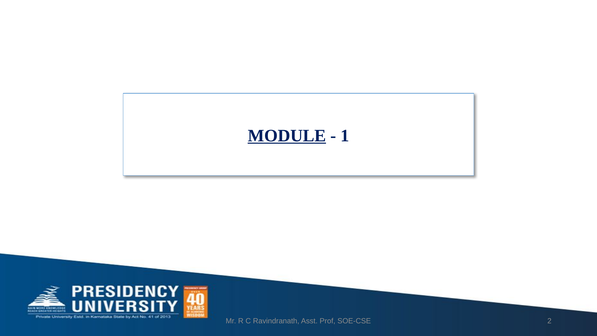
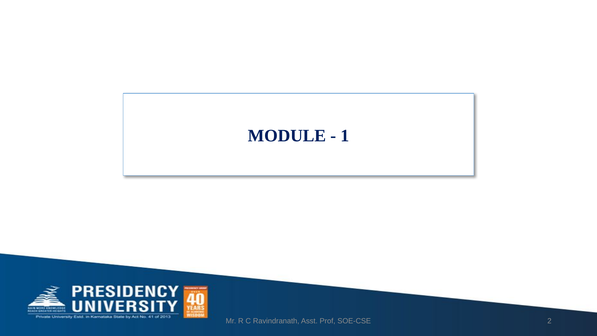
MODULE underline: present -> none (287, 136)
